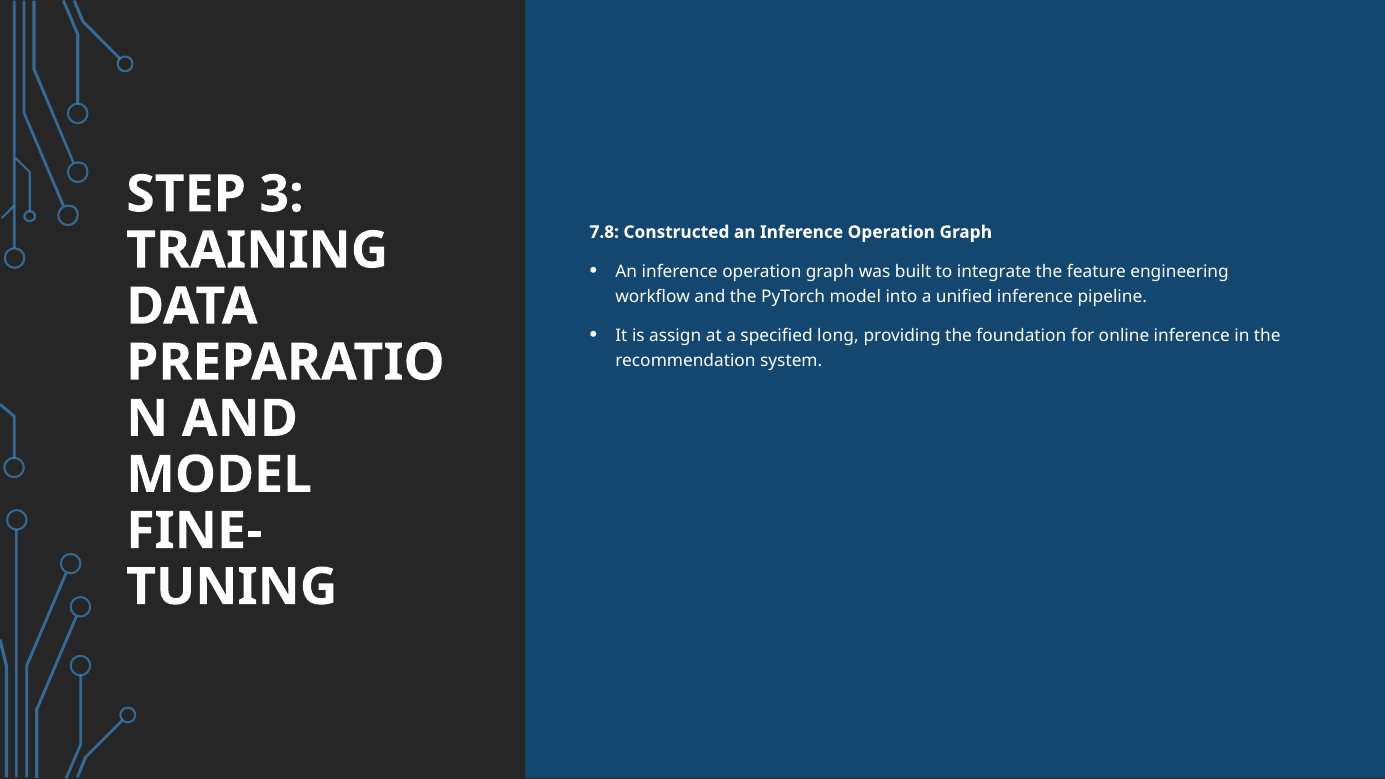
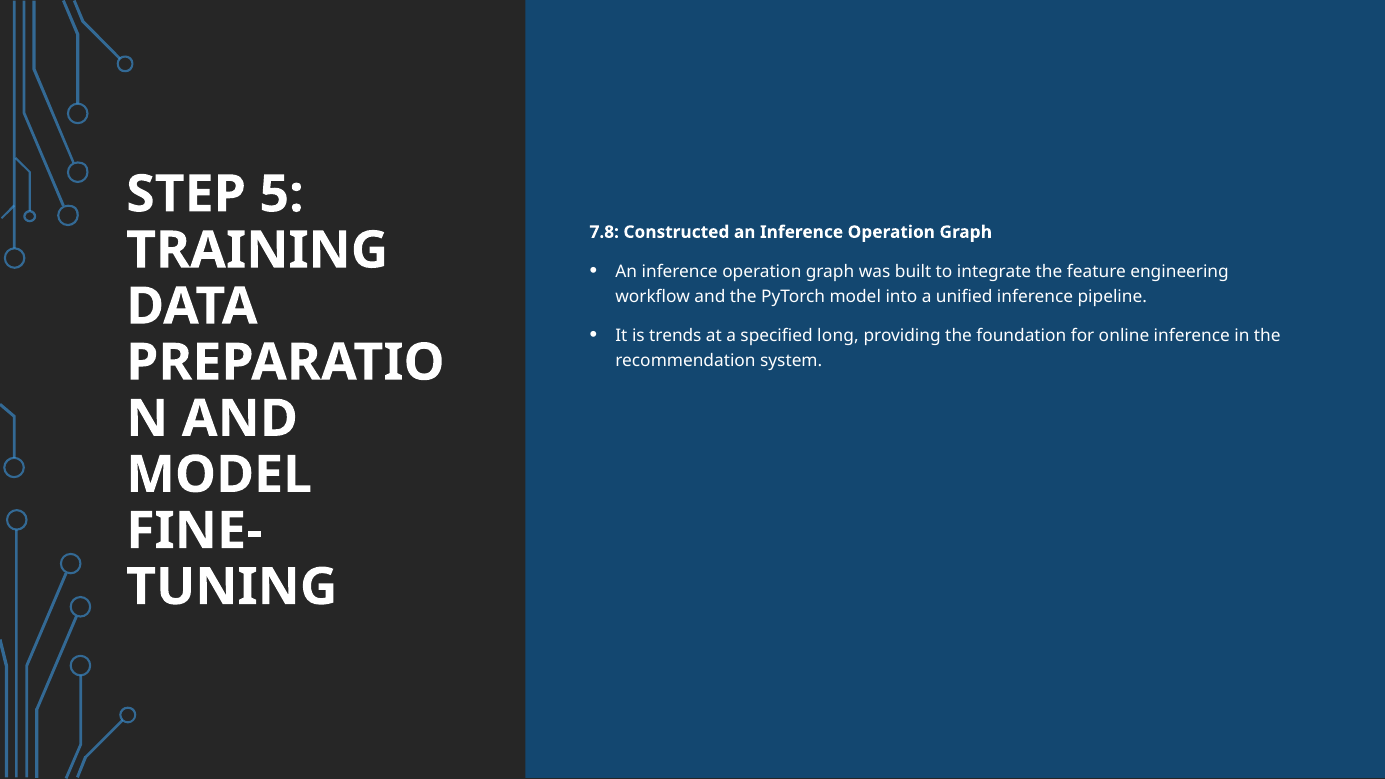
3: 3 -> 5 (282, 194)
assign: assign -> trends (675, 336)
